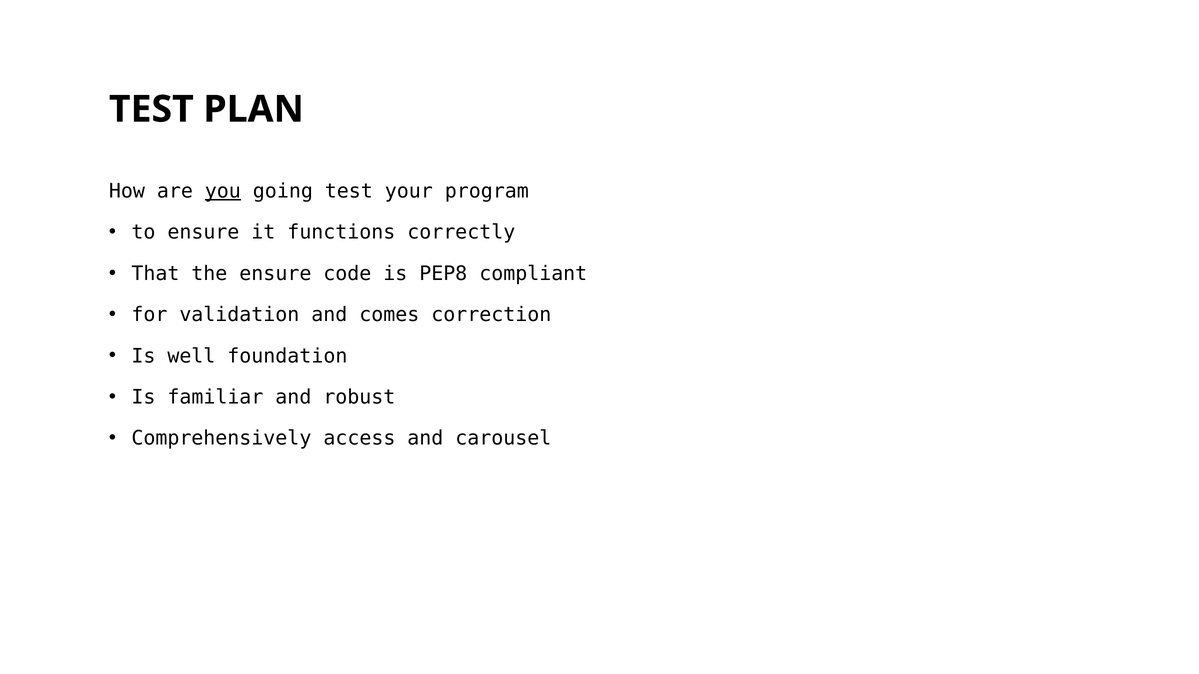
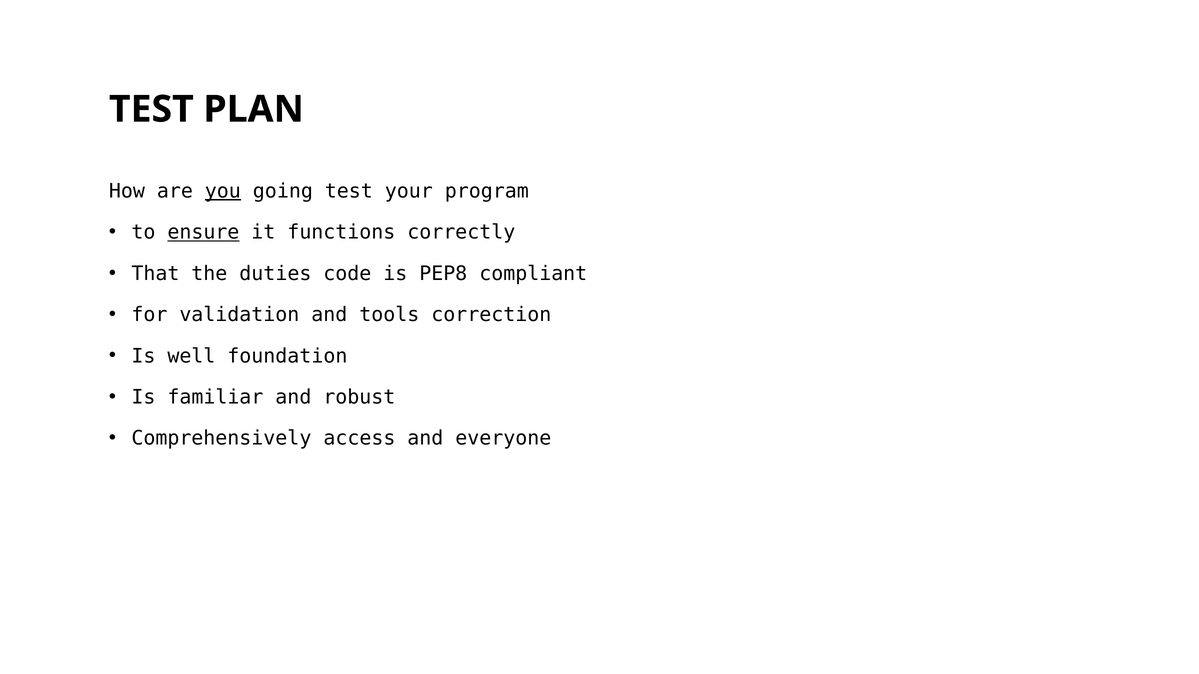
ensure underline: none -> present (203, 233)
the ensure: ensure -> duties (275, 274)
comes: comes -> tools (389, 315)
carousel: carousel -> everyone (503, 439)
